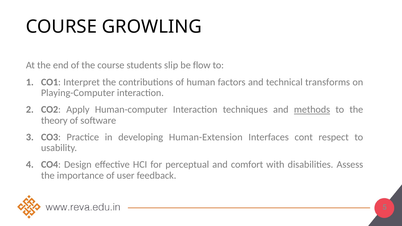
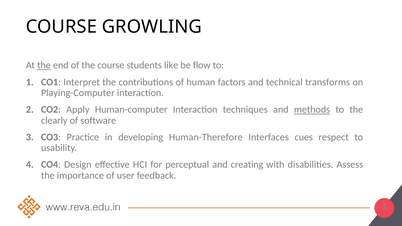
the underline: none -> present (44, 65)
slip: slip -> like (171, 65)
theory: theory -> clearly (54, 120)
Human-Extension: Human-Extension -> Human-Therefore (206, 137)
cont: cont -> cues (304, 137)
comfort: comfort -> creating (247, 165)
